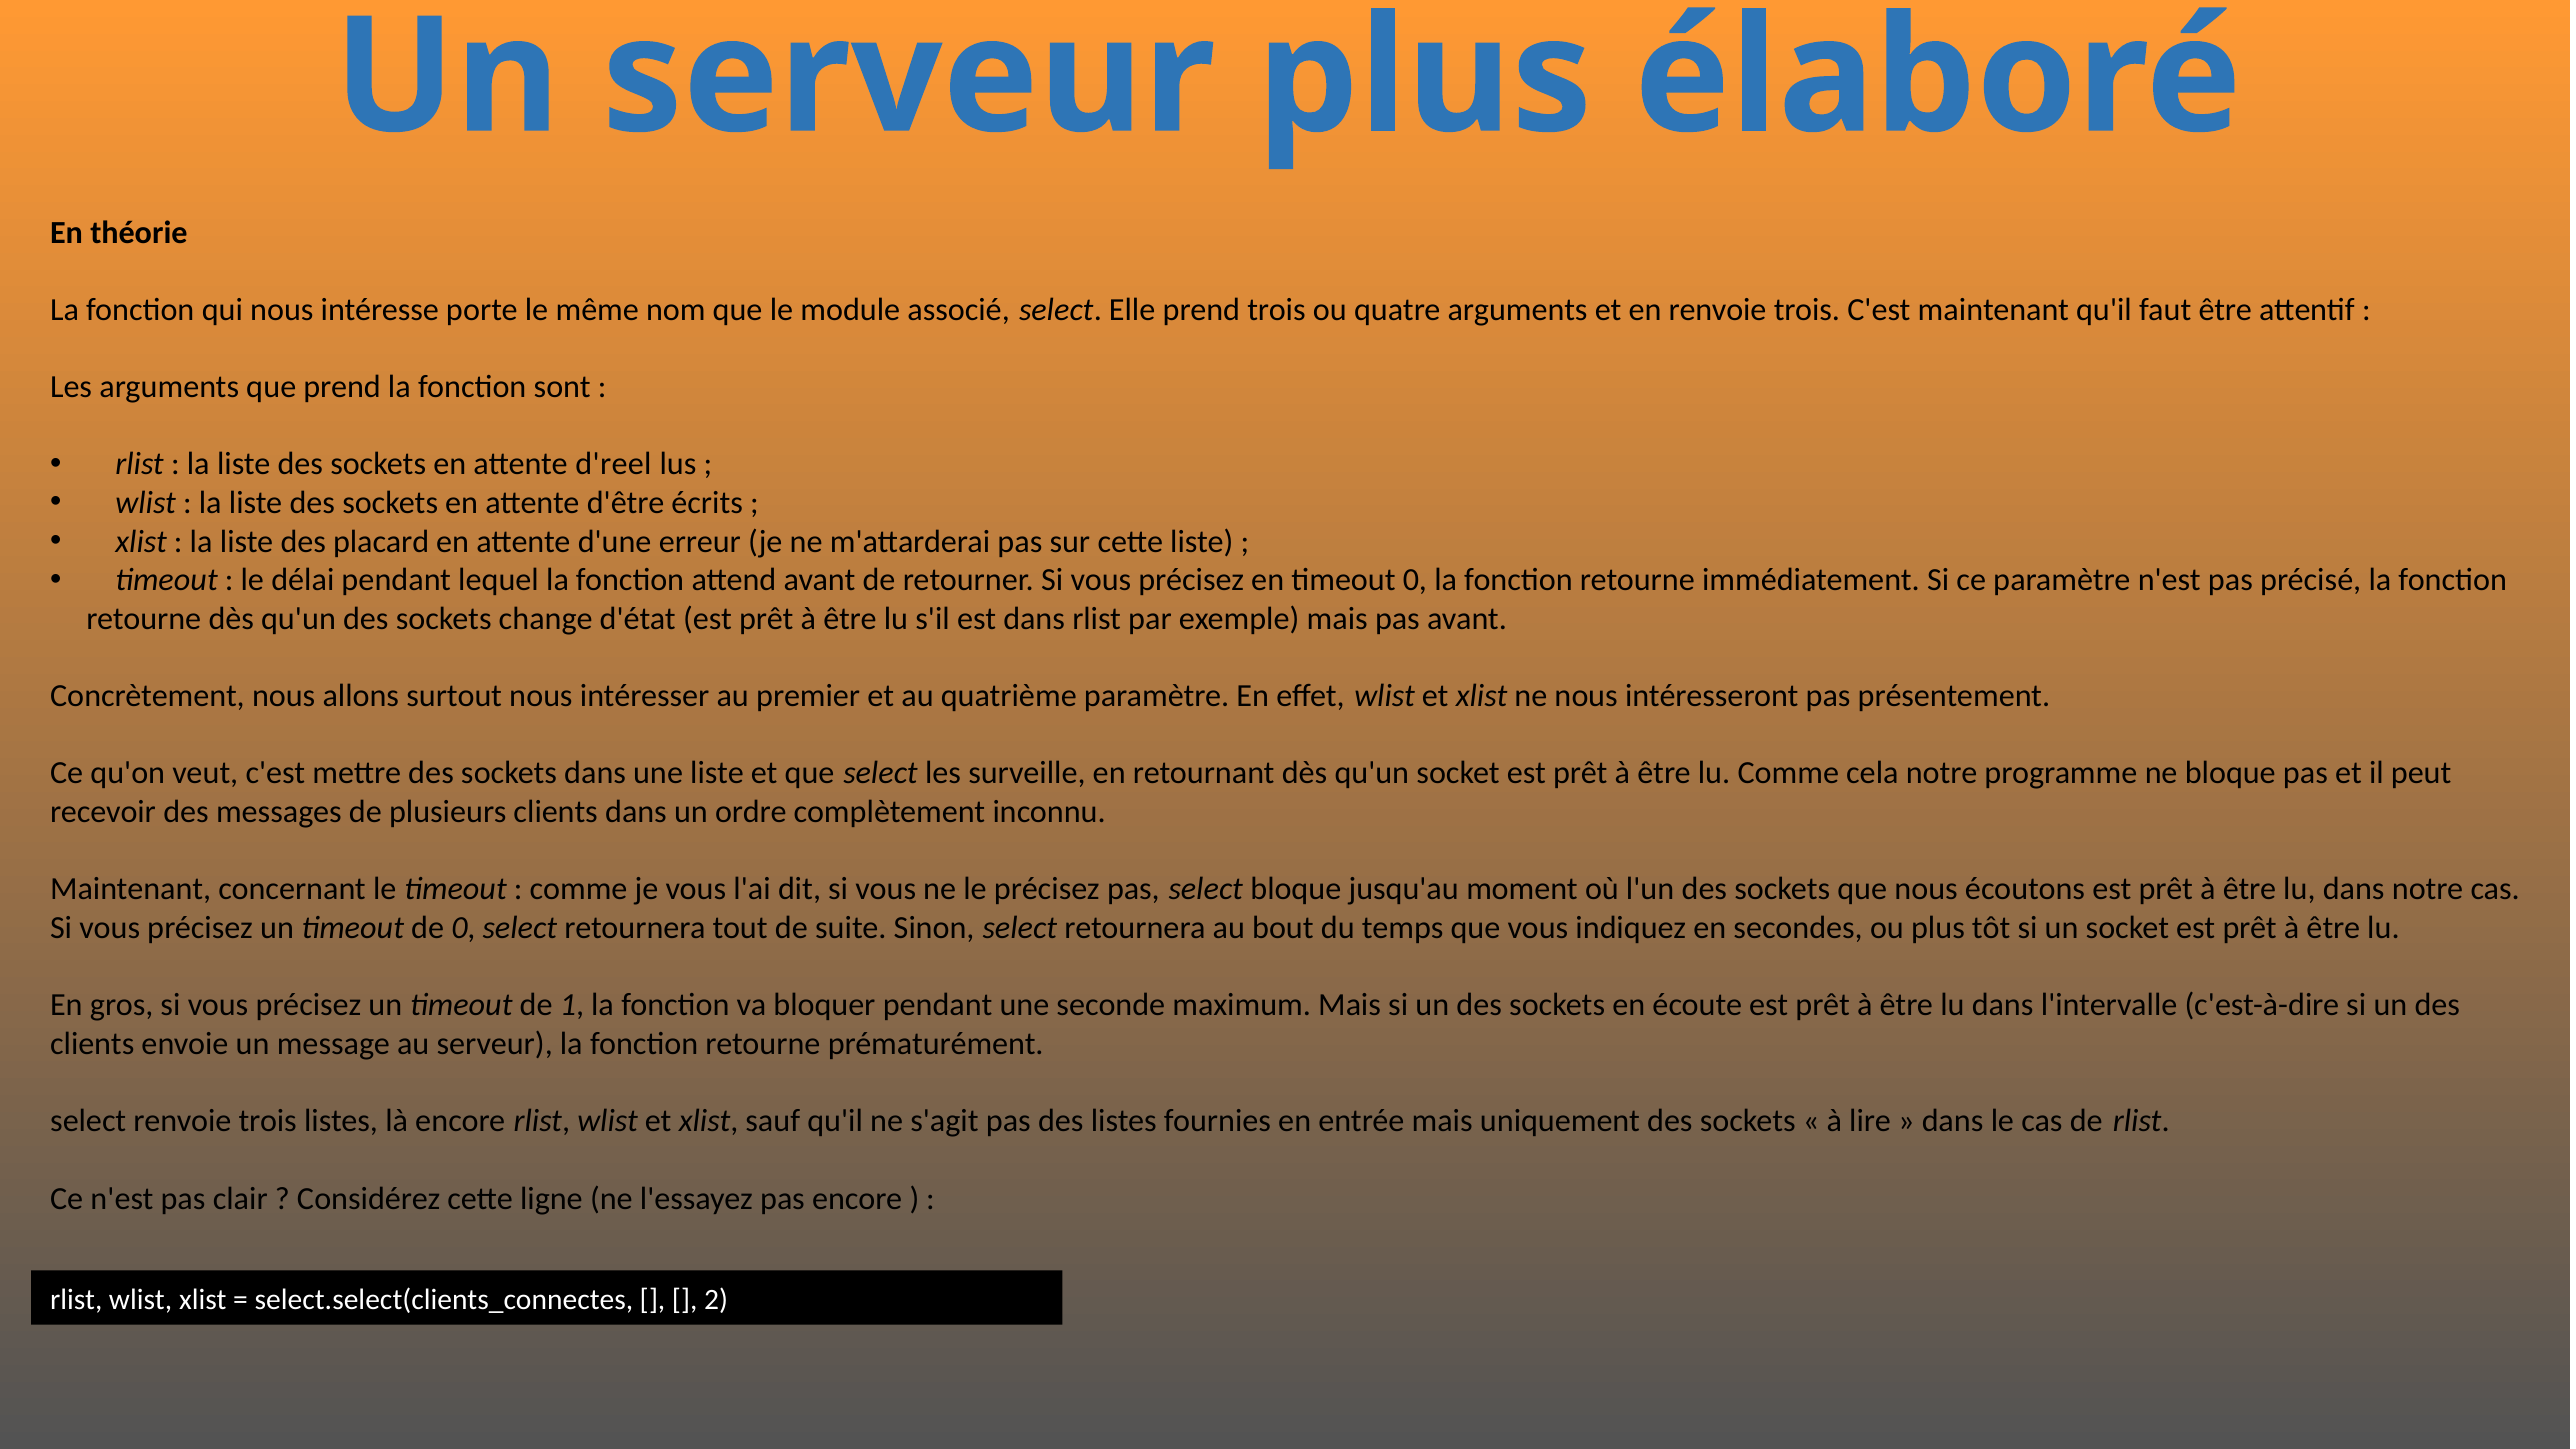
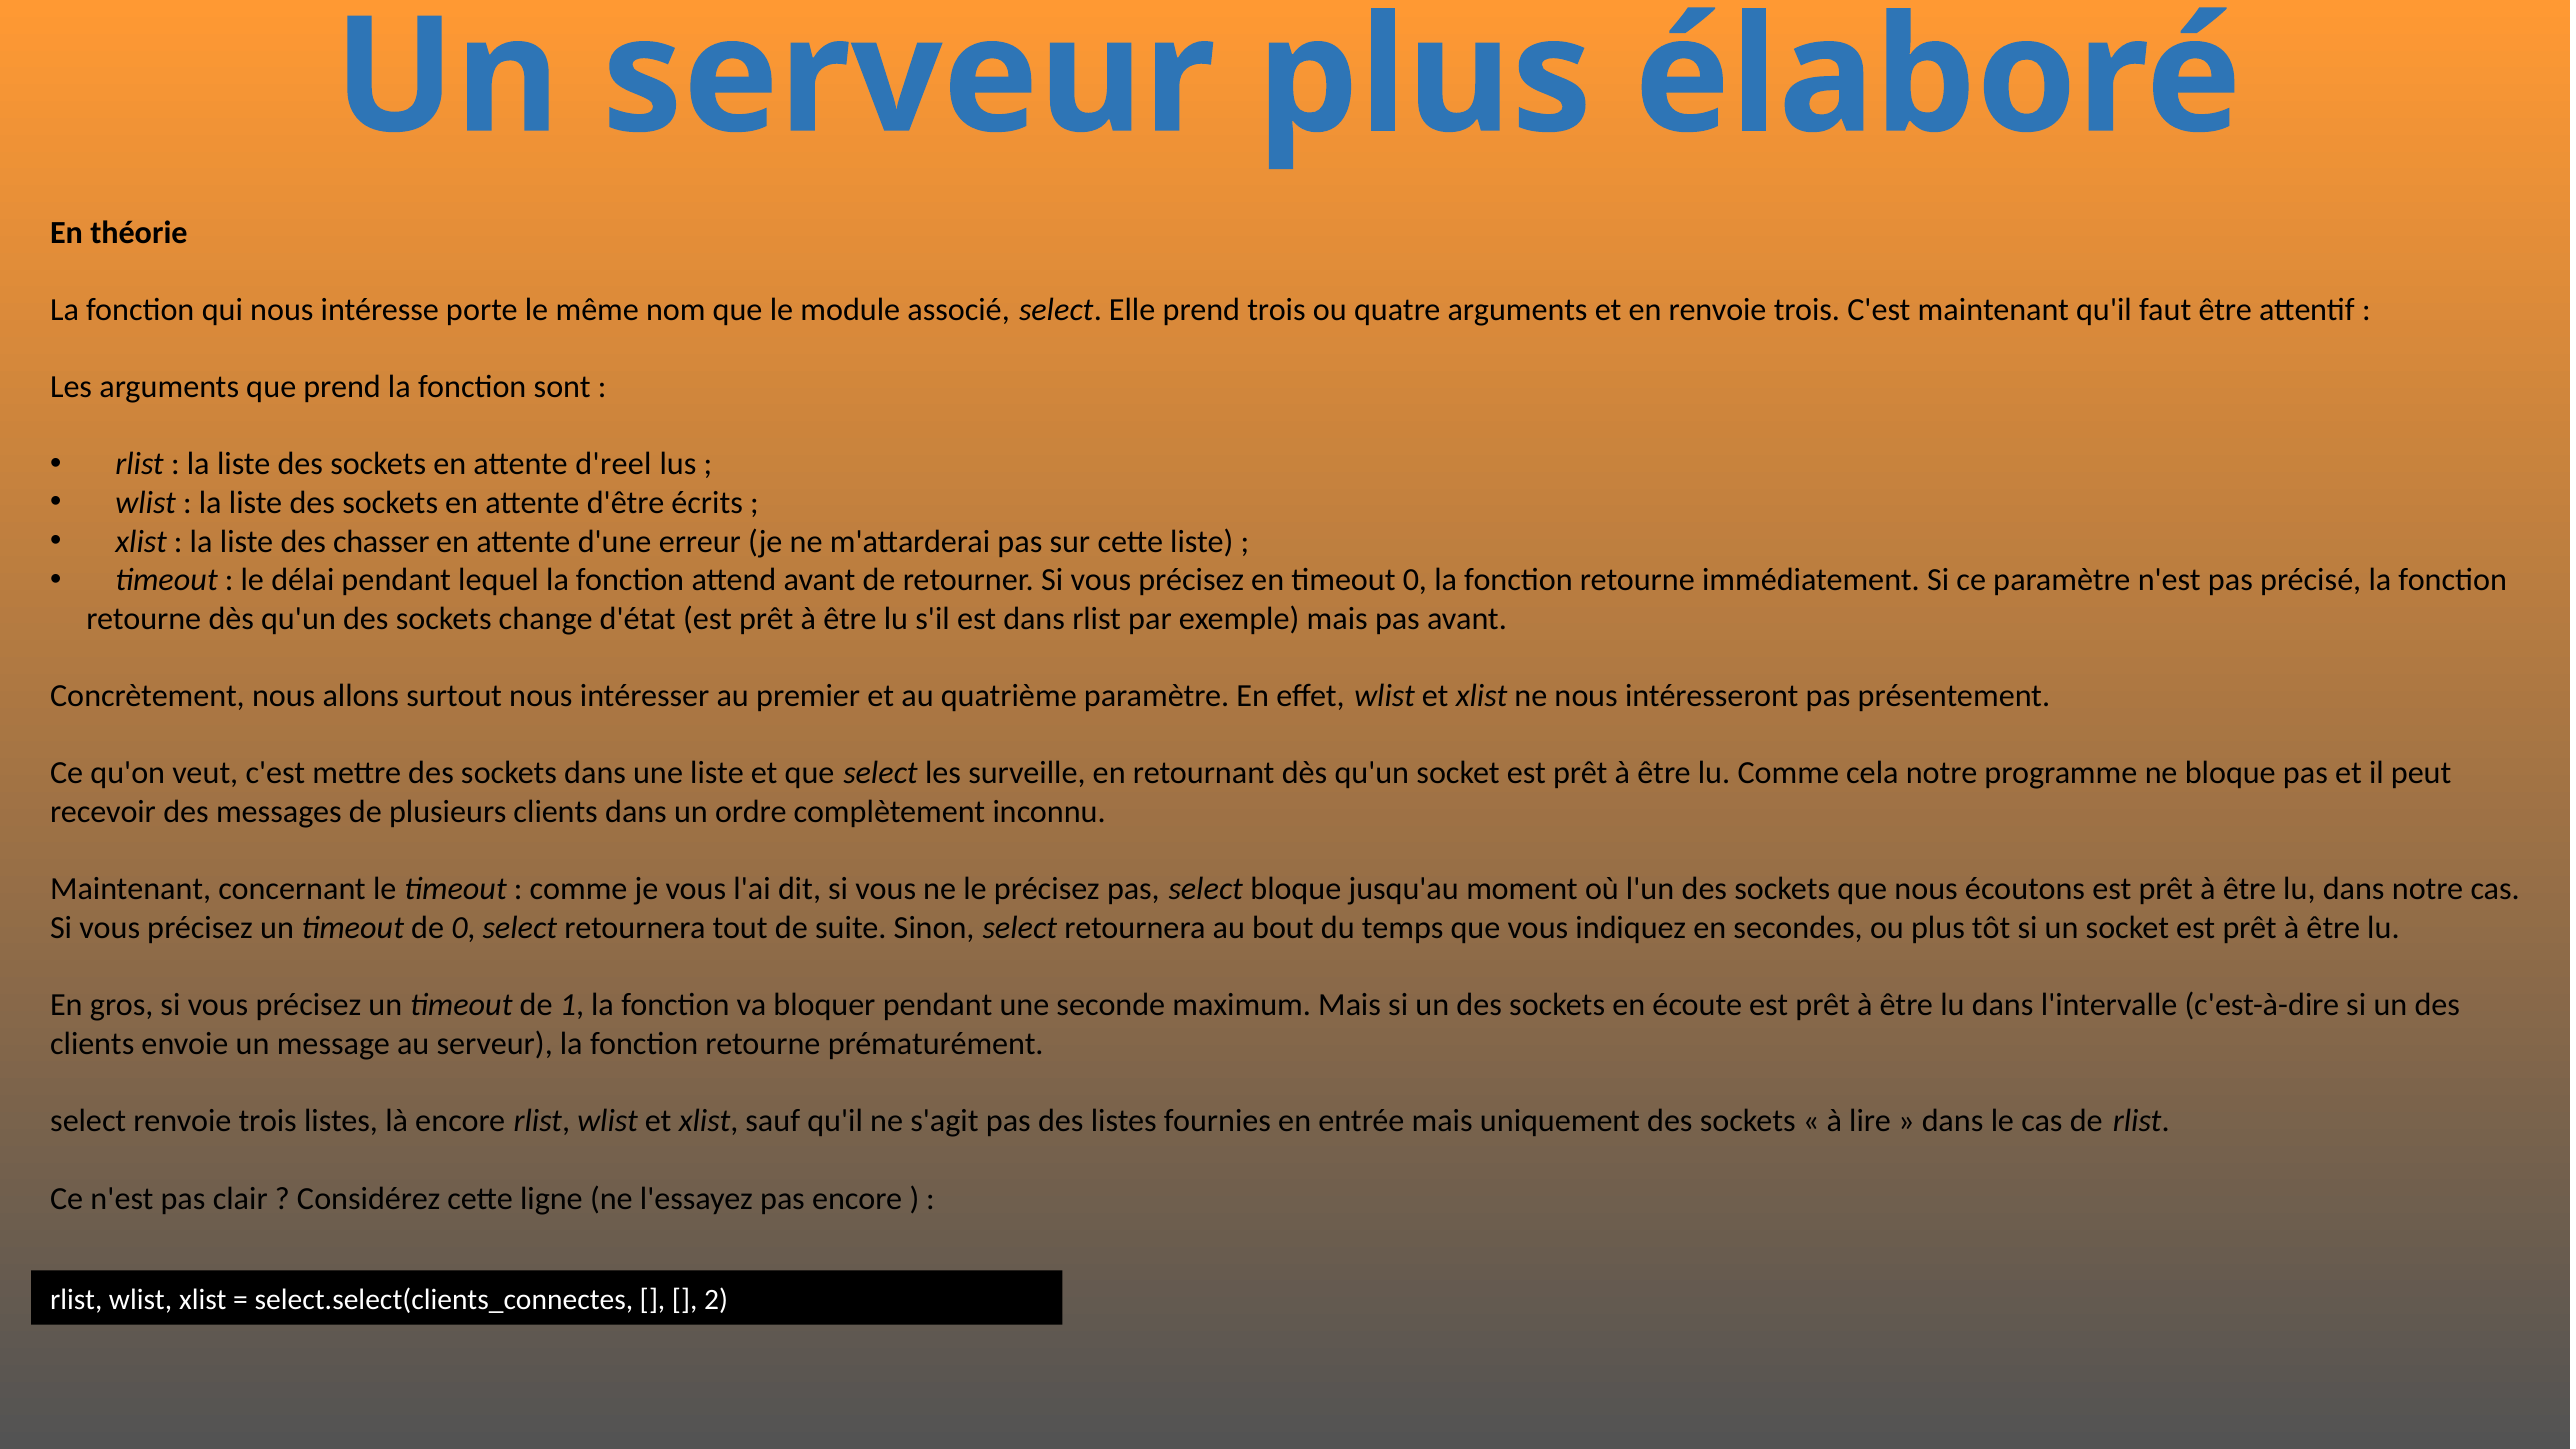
placard: placard -> chasser (381, 542)
